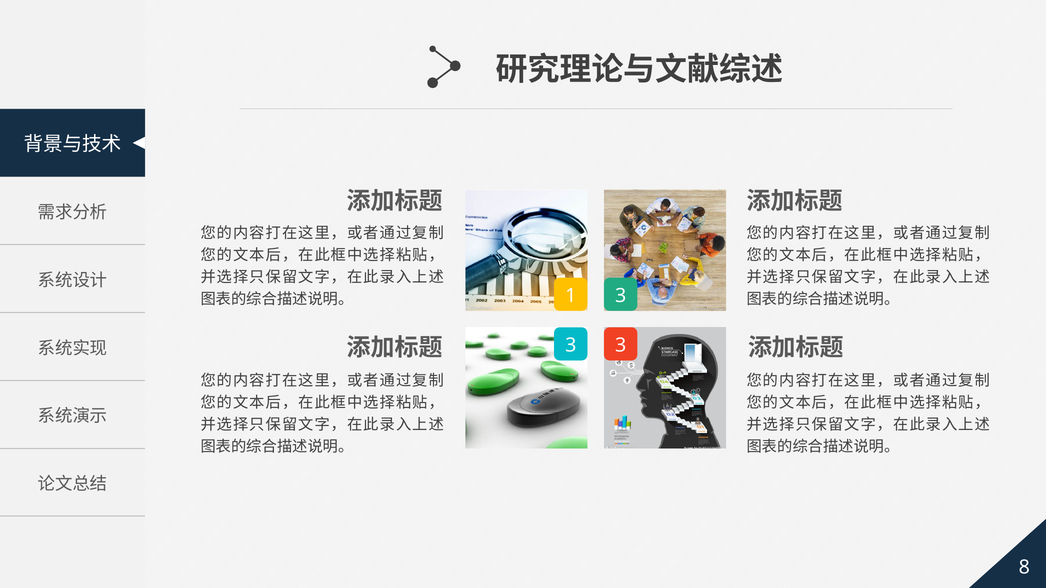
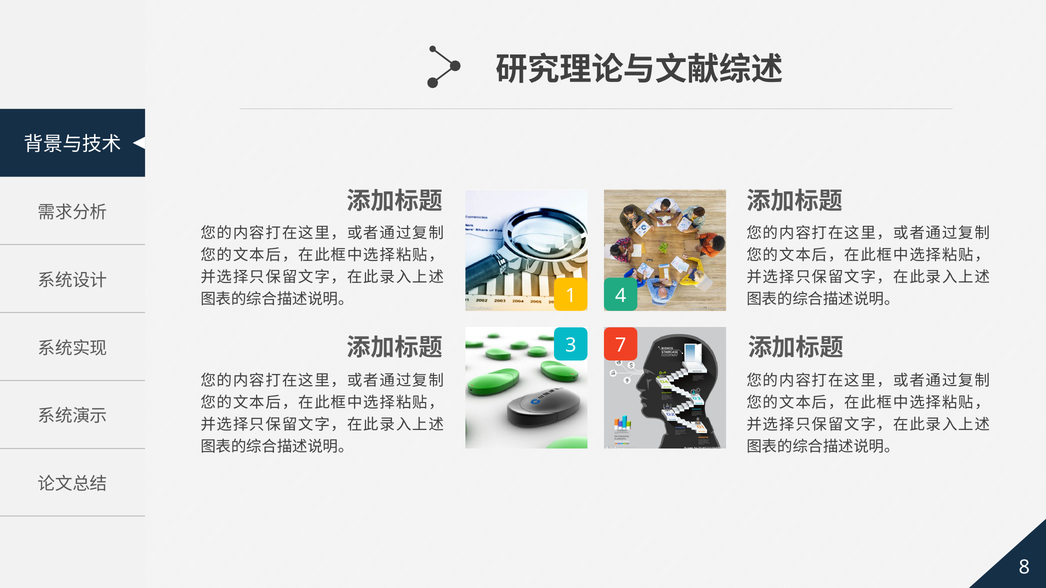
1 3: 3 -> 4 (621, 296)
3: 3 -> 7 (621, 345)
